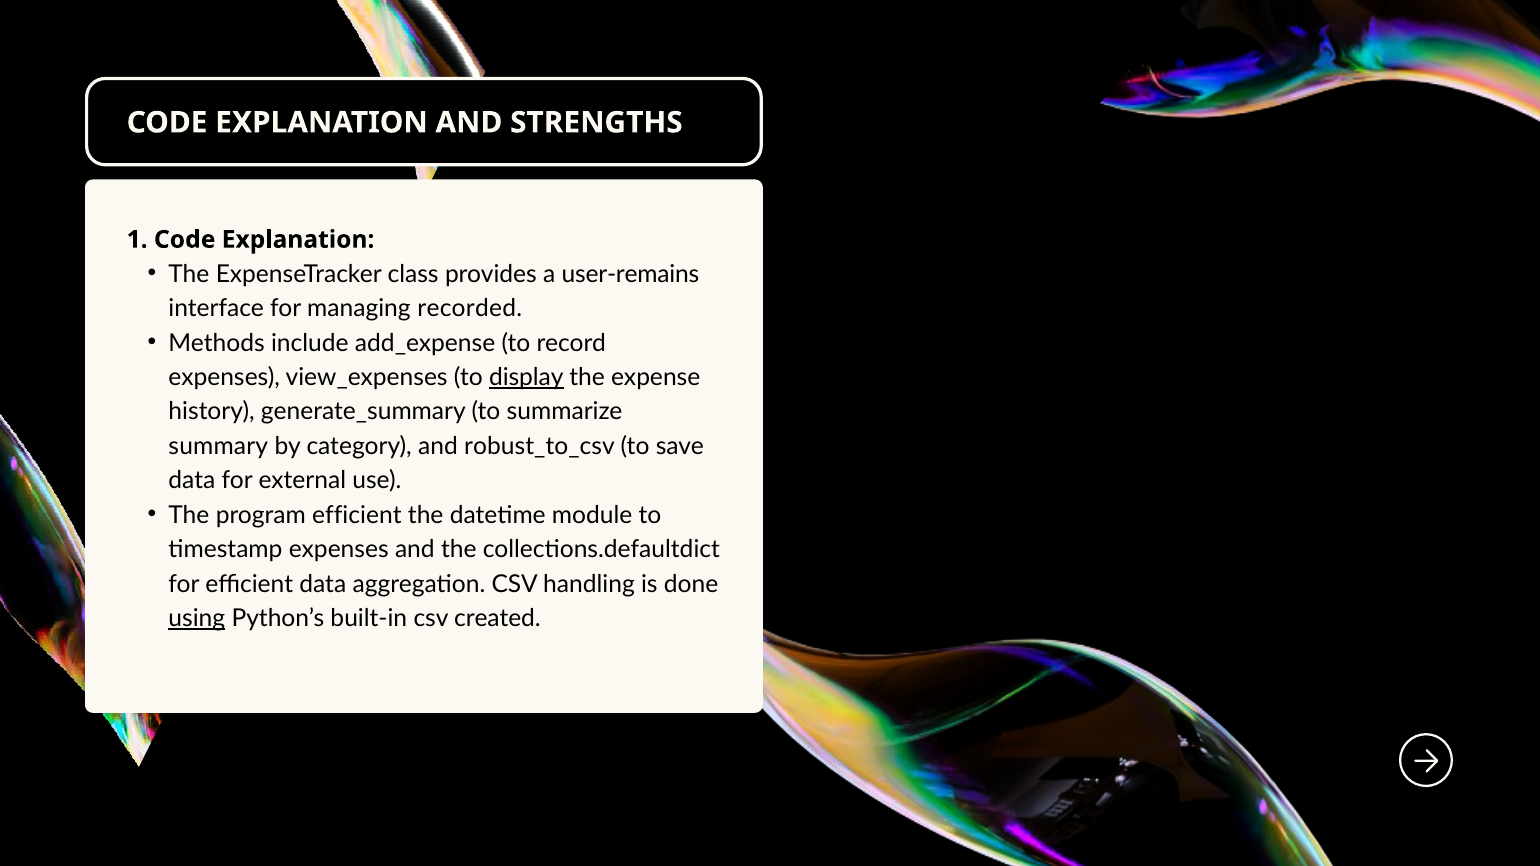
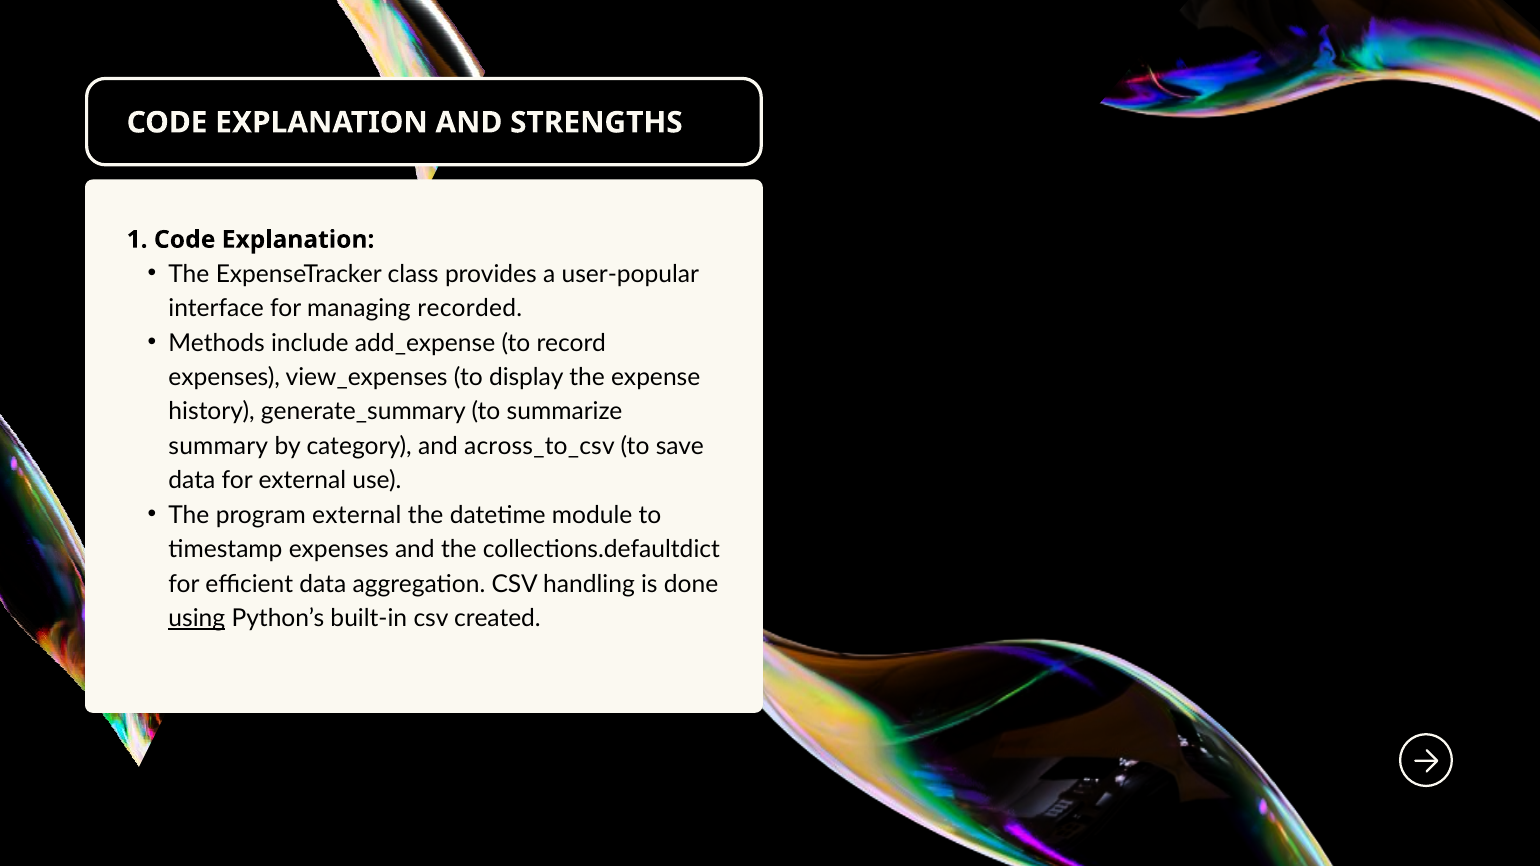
user-remains: user-remains -> user-popular (630, 274)
display underline: present -> none (526, 377)
robust_to_csv: robust_to_csv -> across_to_csv (539, 446)
program efficient: efficient -> external (357, 515)
